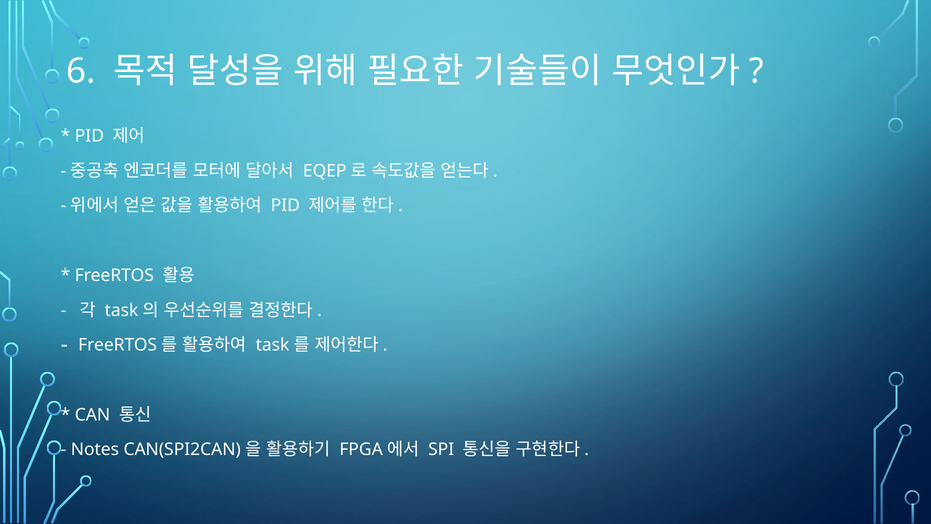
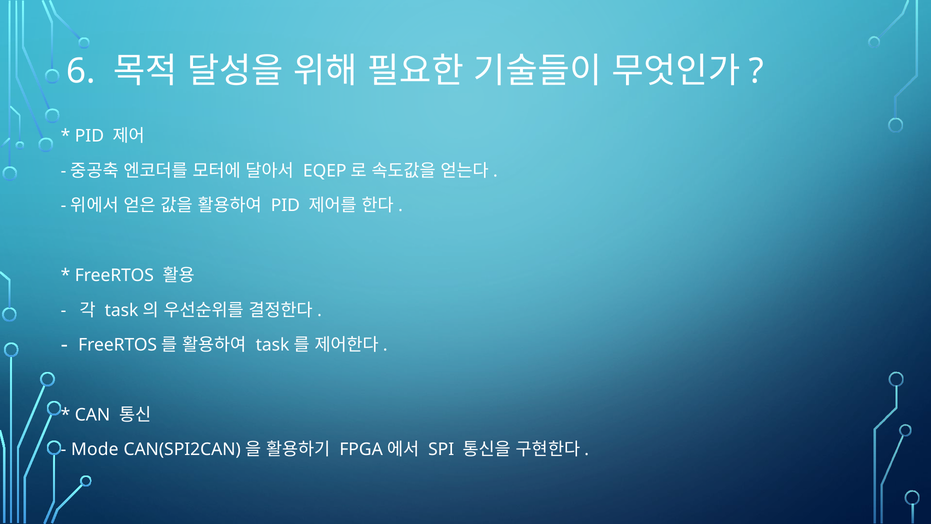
Notes: Notes -> Mode (95, 449)
